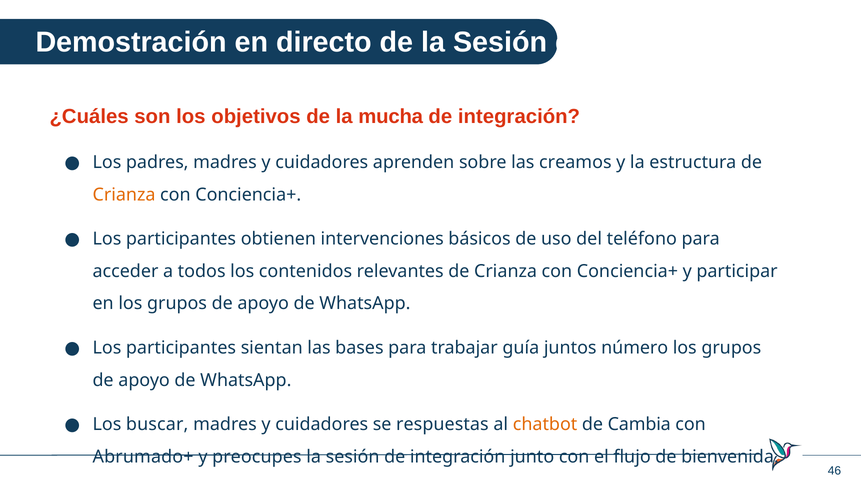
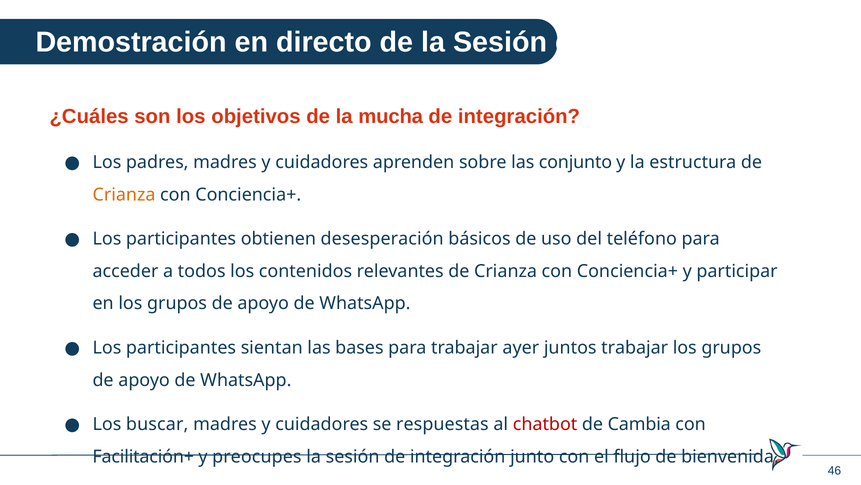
creamos: creamos -> conjunto (575, 162)
intervenciones: intervenciones -> desesperación (382, 239)
guía: guía -> ayer (521, 347)
juntos número: número -> trabajar (635, 347)
chatbot colour: orange -> red (545, 424)
Abrumado+: Abrumado+ -> Facilitación+ (143, 456)
